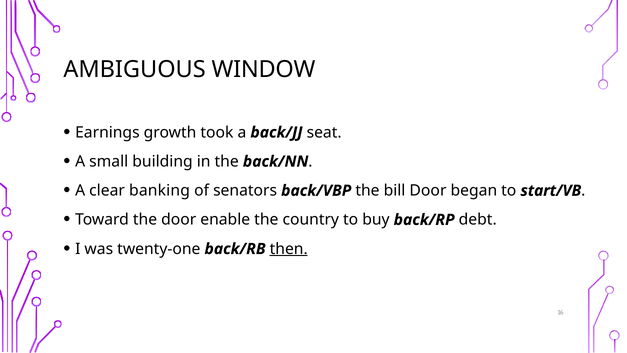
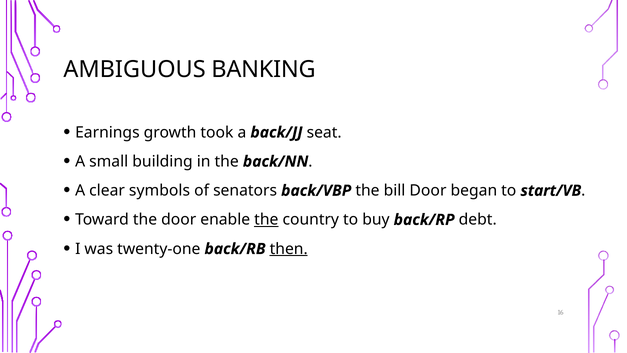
WINDOW: WINDOW -> BANKING (263, 70)
banking: banking -> symbols (160, 191)
the underline: none -> present (266, 220)
